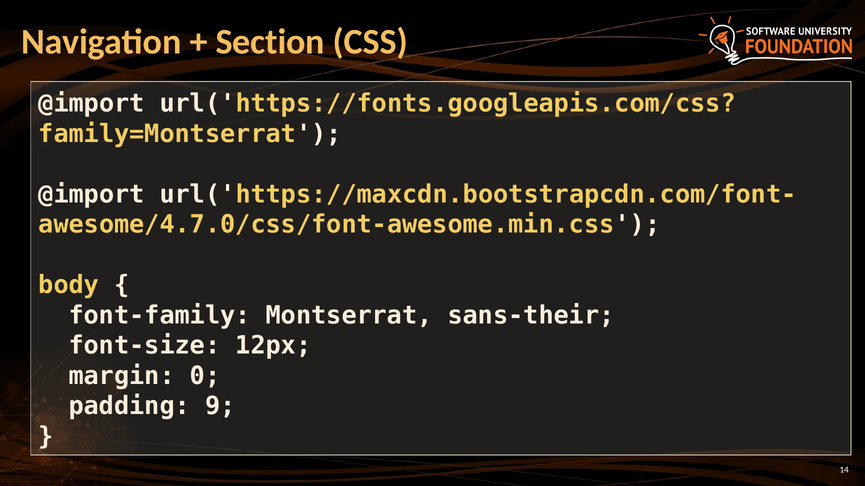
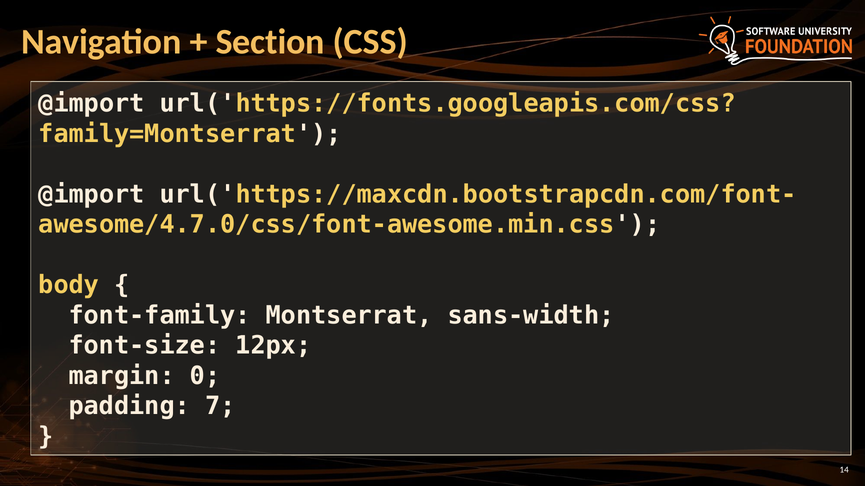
sans-their: sans-their -> sans-width (531, 316)
9: 9 -> 7 (220, 407)
